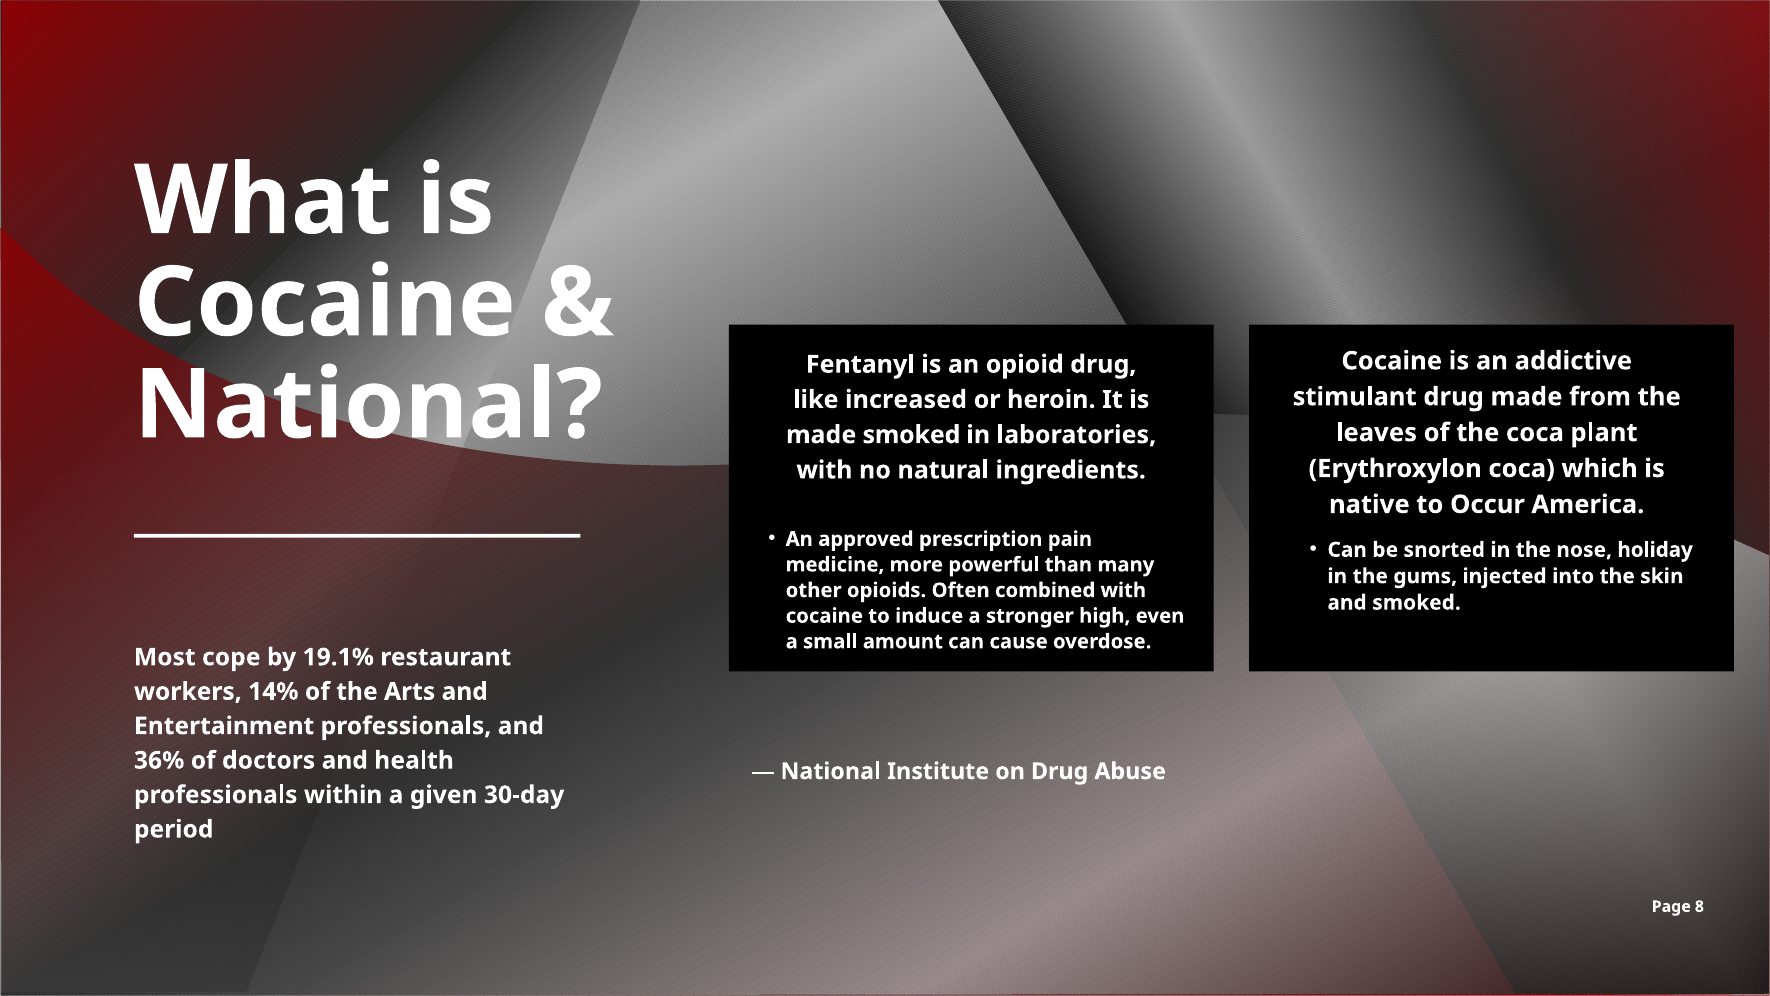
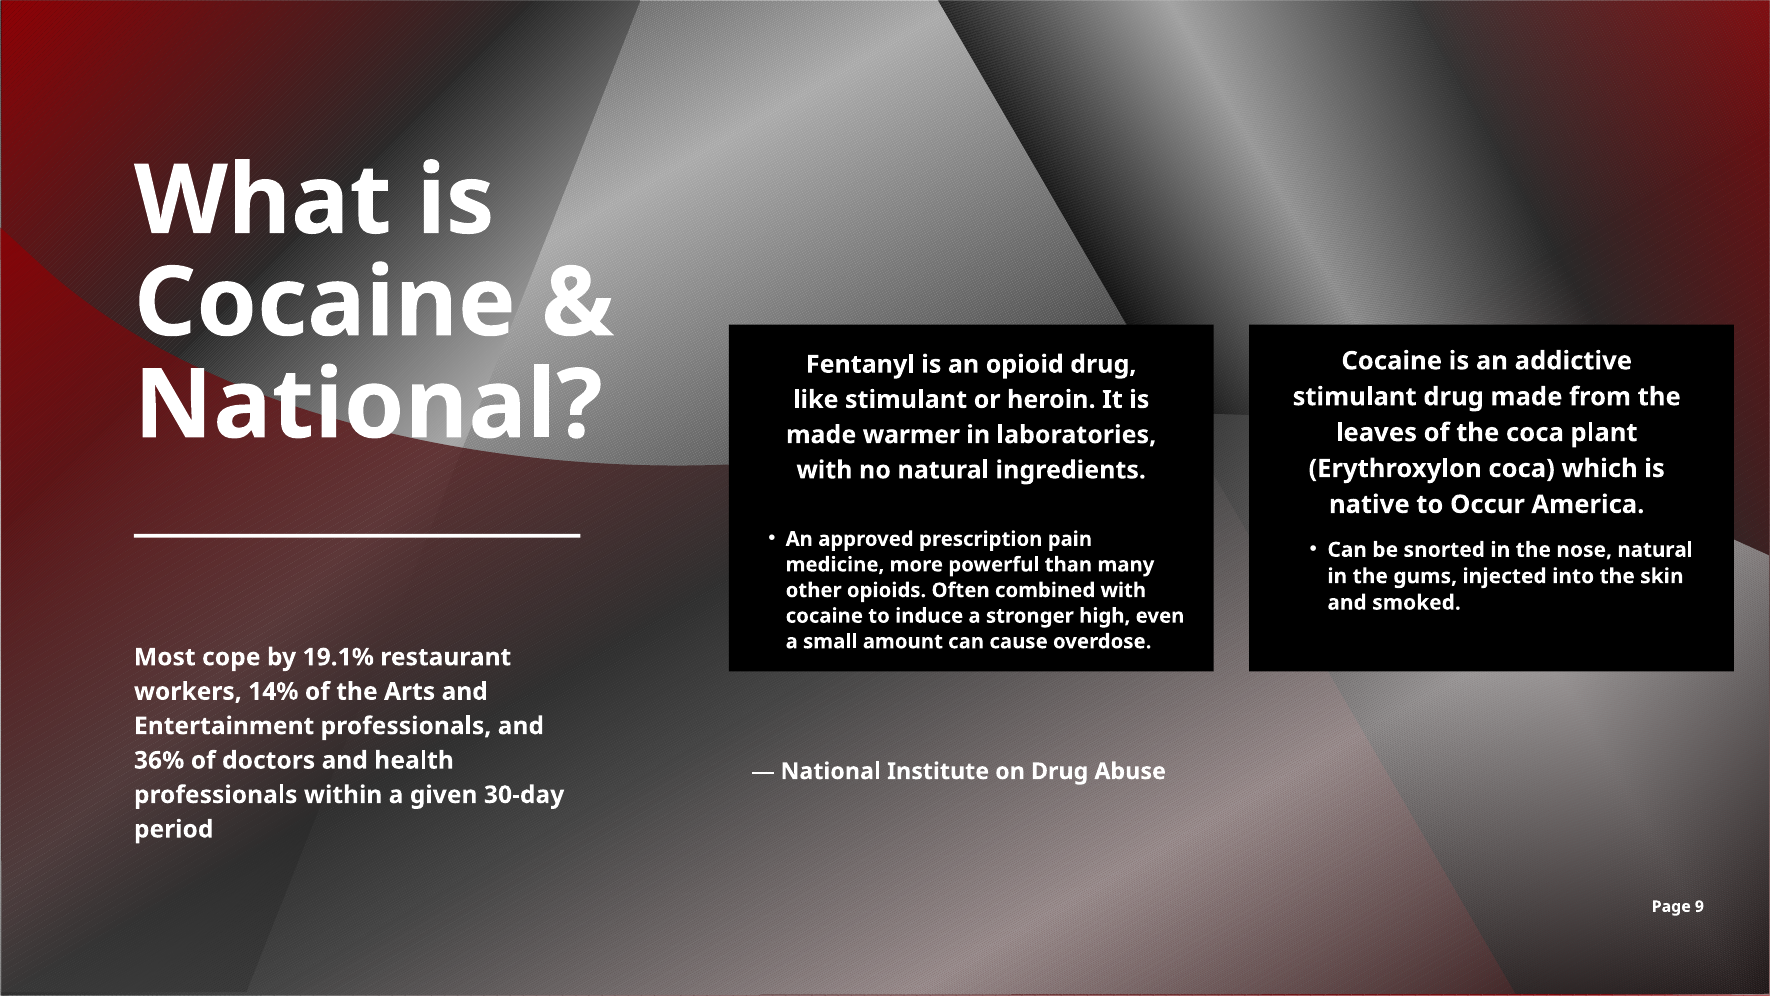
like increased: increased -> stimulant (906, 400)
made smoked: smoked -> warmer (911, 435)
nose holiday: holiday -> natural (1655, 550)
8: 8 -> 9 (1699, 906)
